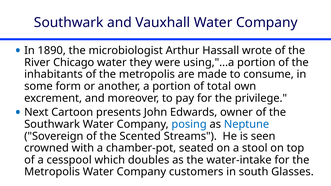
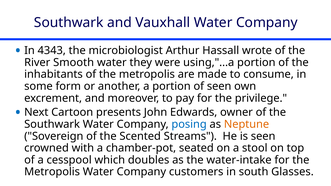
1890: 1890 -> 4343 (52, 51)
Chicago: Chicago -> Smooth (74, 63)
of total: total -> seen (219, 86)
Neptune colour: blue -> orange (247, 124)
